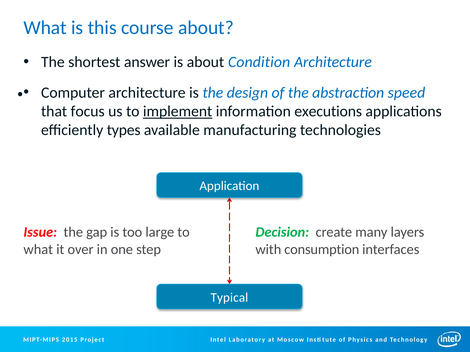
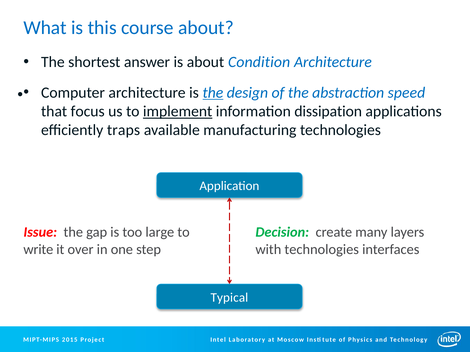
the underline: none -> present (213, 93)
executions: executions -> dissipation (328, 112)
types: types -> traps (124, 130)
what: what -> write (38, 250)
with consumption: consumption -> technologies (322, 250)
